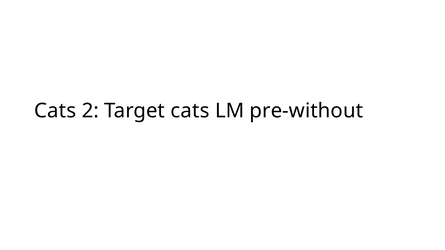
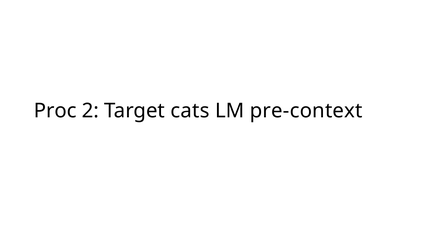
Cats: Cats -> Proc (55, 111)
pre-without: pre-without -> pre-context (306, 111)
